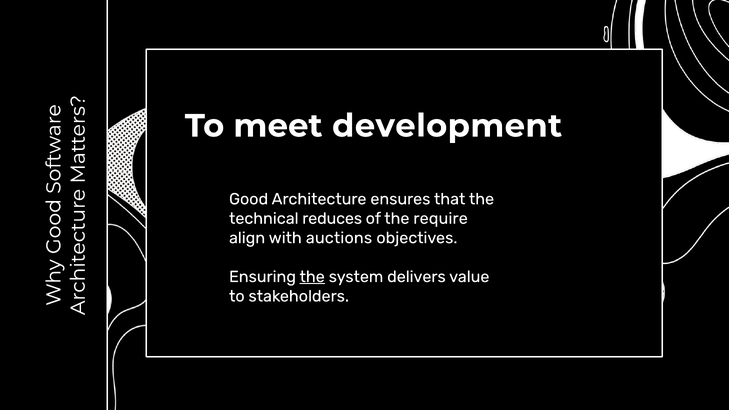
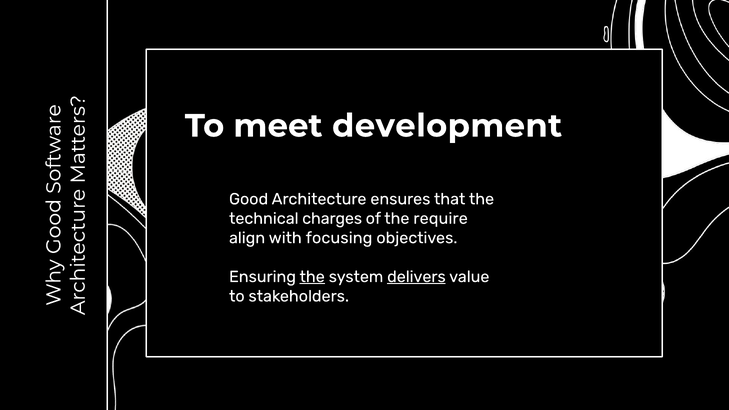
reduces: reduces -> charges (332, 218)
auctions: auctions -> focusing (339, 238)
delivers underline: none -> present (416, 277)
